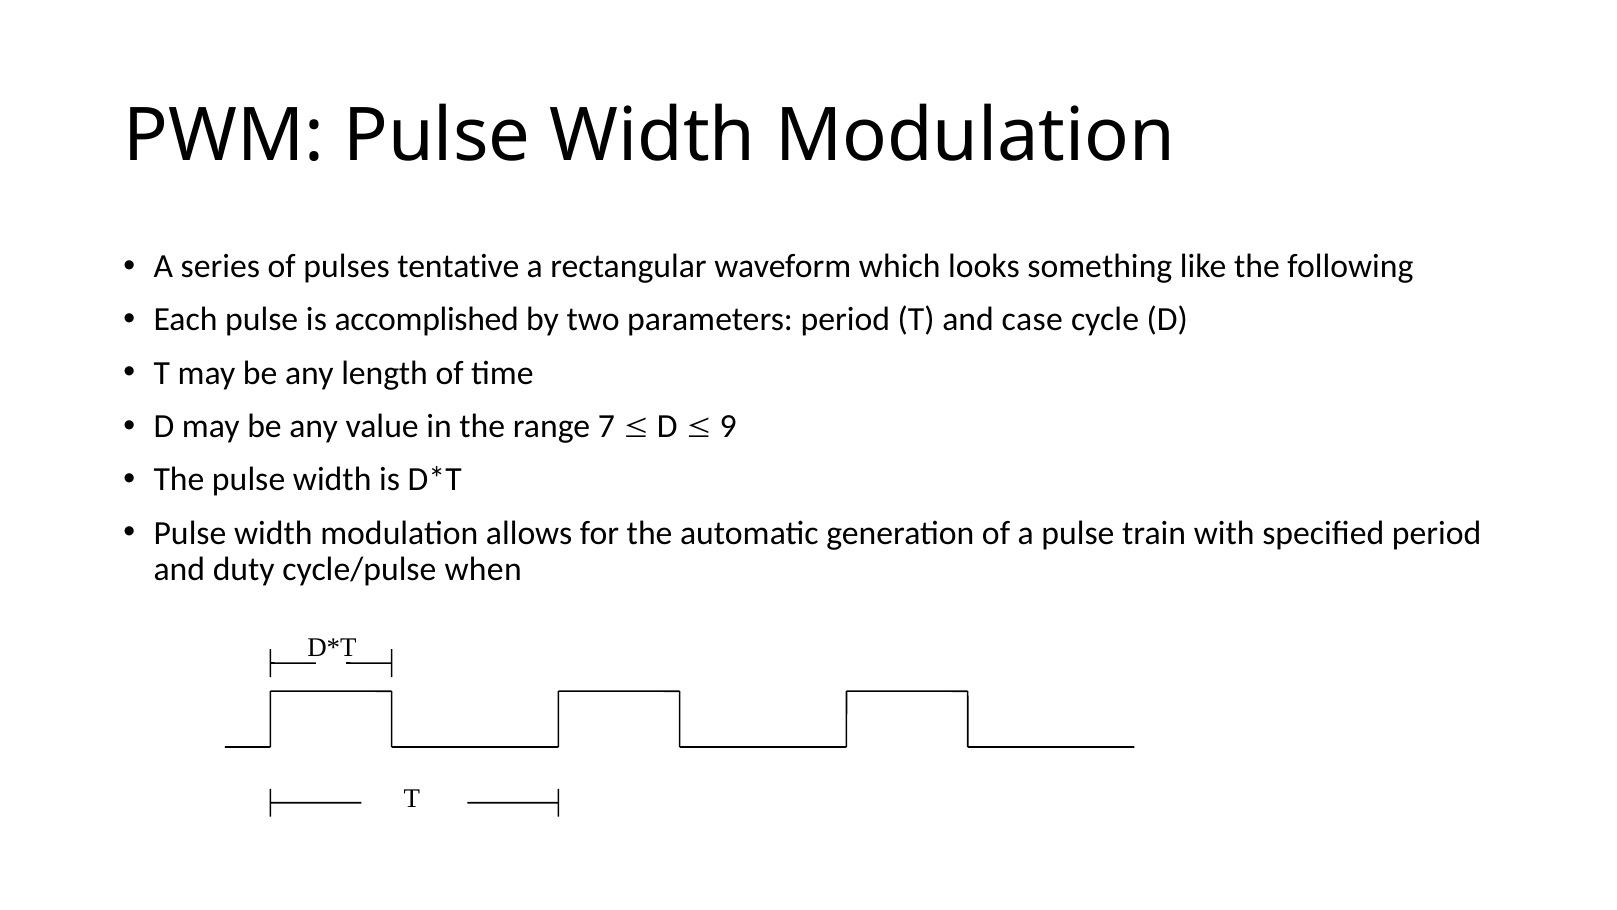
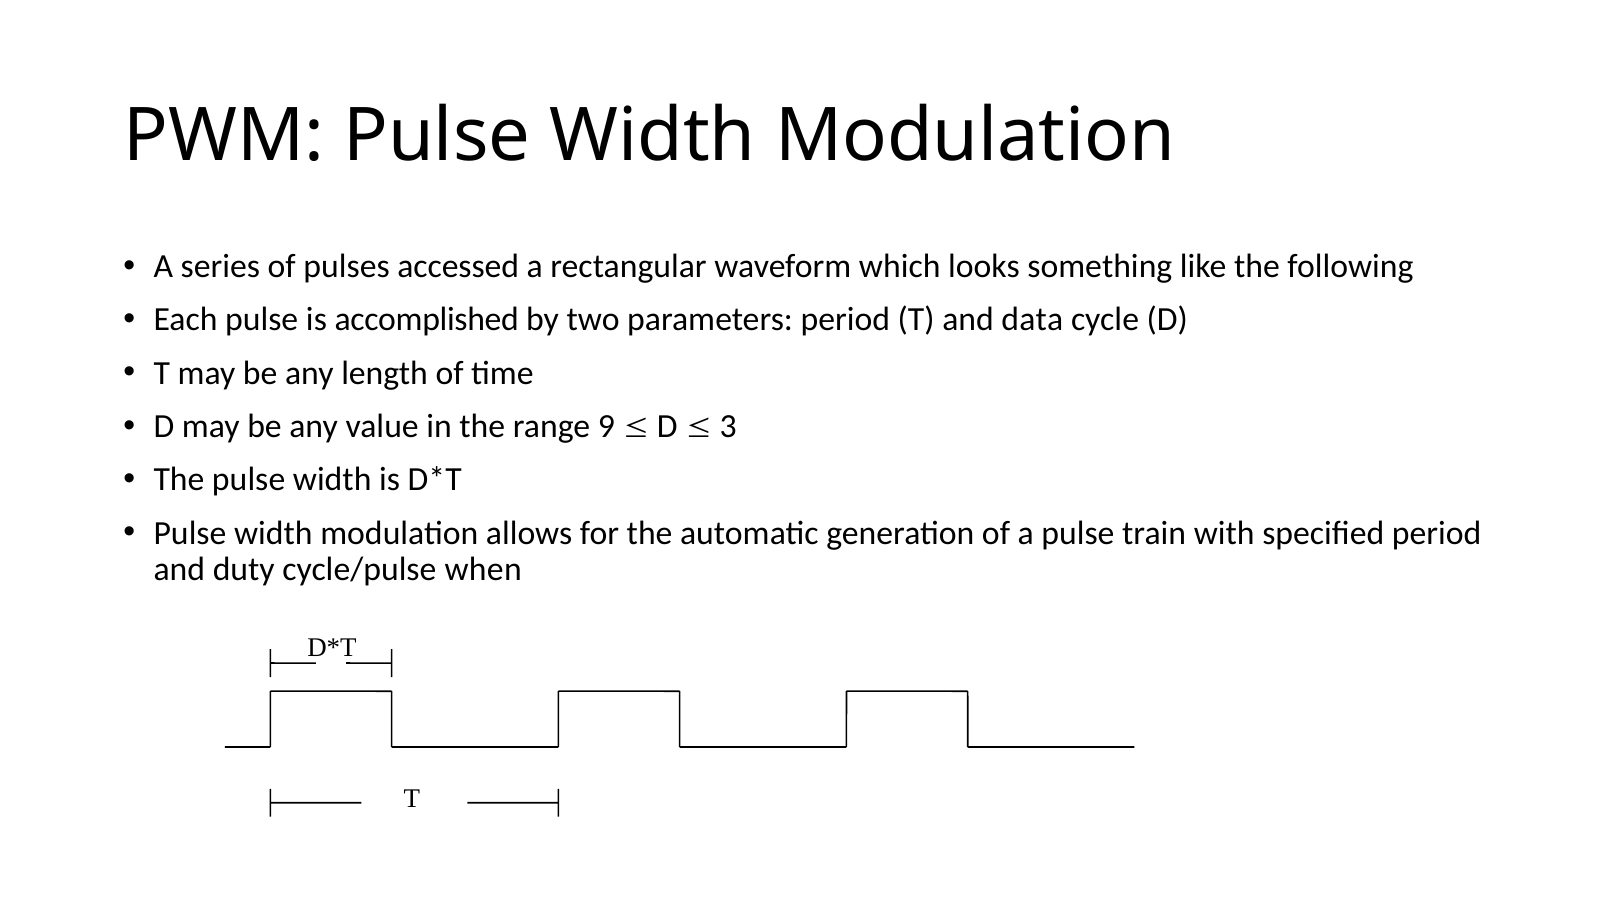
tentative: tentative -> accessed (458, 266)
case: case -> data (1032, 320)
7: 7 -> 9 (606, 426)
9: 9 -> 3 (728, 426)
